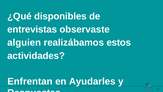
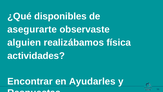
entrevistas: entrevistas -> asegurarte (32, 29)
estos: estos -> física (119, 42)
Enfrentan: Enfrentan -> Encontrar (30, 81)
